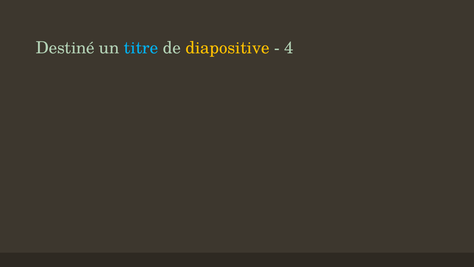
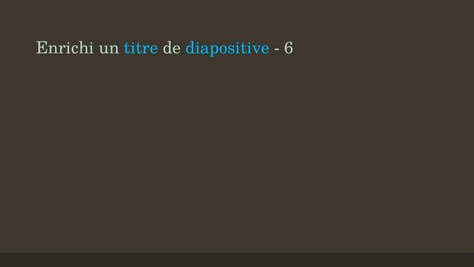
Destiné: Destiné -> Enrichi (65, 48)
diapositive colour: yellow -> light blue (227, 48)
4: 4 -> 6 (289, 48)
